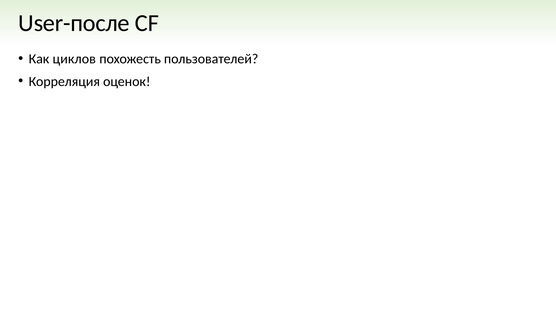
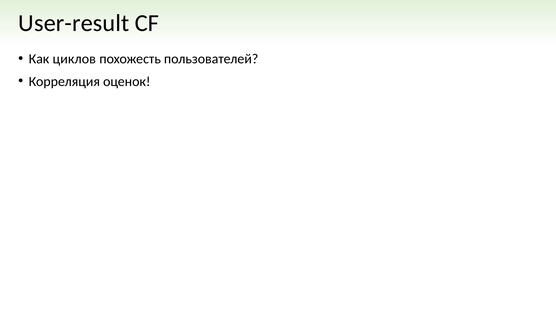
User-после: User-после -> User-result (74, 23)
